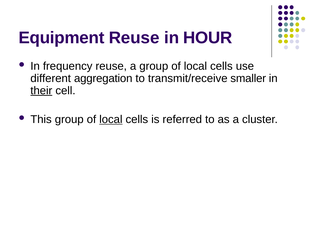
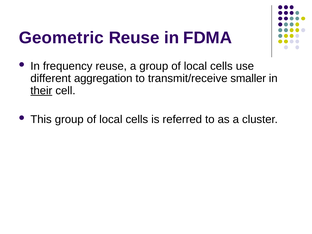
Equipment: Equipment -> Geometric (61, 38)
HOUR: HOUR -> FDMA (208, 38)
local underline: present -> none (111, 119)
